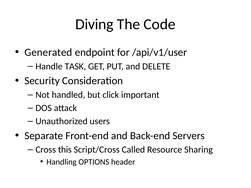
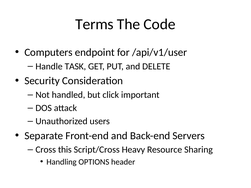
Diving: Diving -> Terms (94, 24)
Generated: Generated -> Computers (49, 52)
Called: Called -> Heavy (133, 150)
